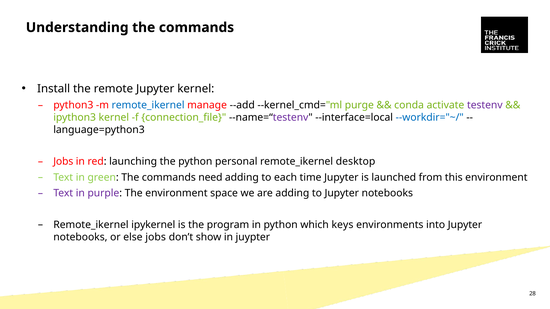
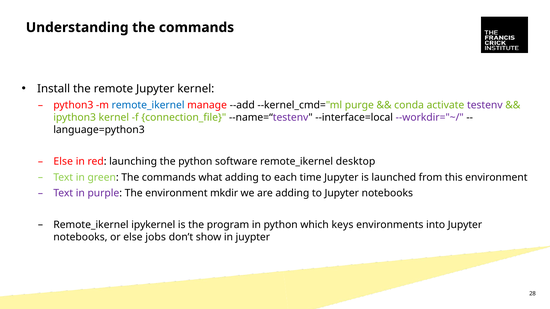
--workdir="~/ colour: blue -> purple (430, 118)
Jobs: Jobs -> Else (63, 162)
personal: personal -> software (236, 162)
need: need -> what (210, 178)
space: space -> mkdir (224, 193)
